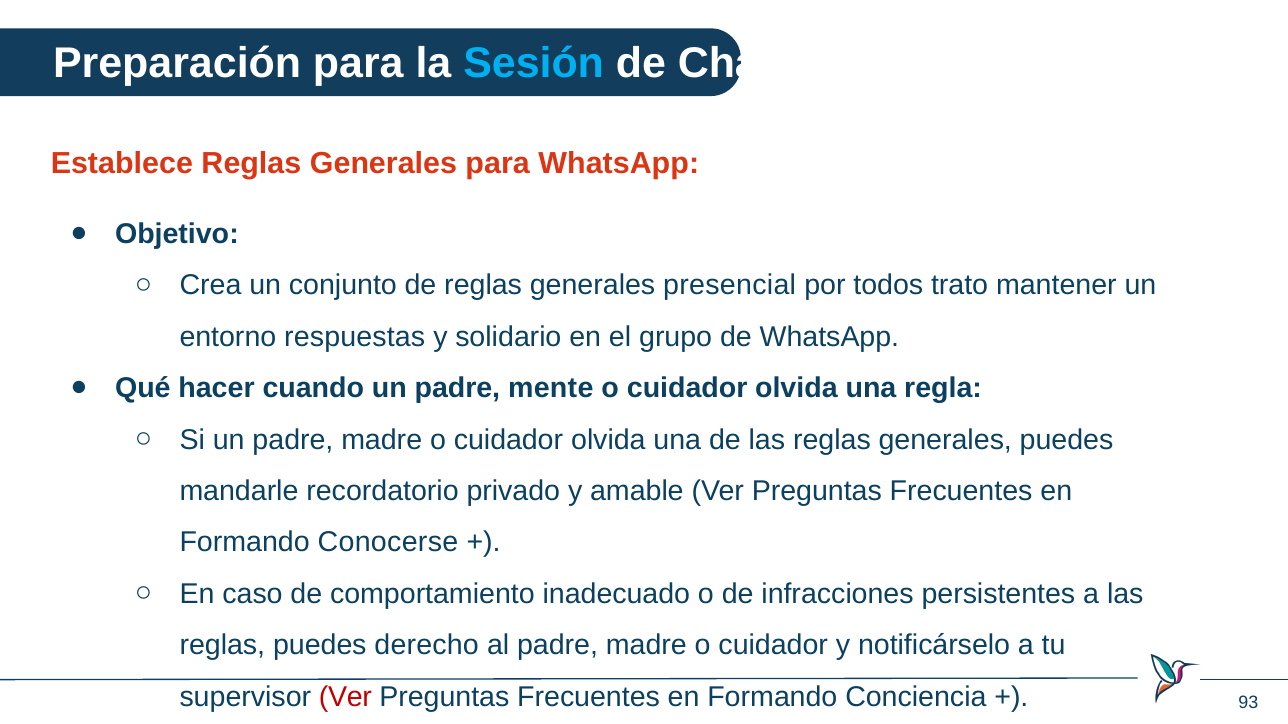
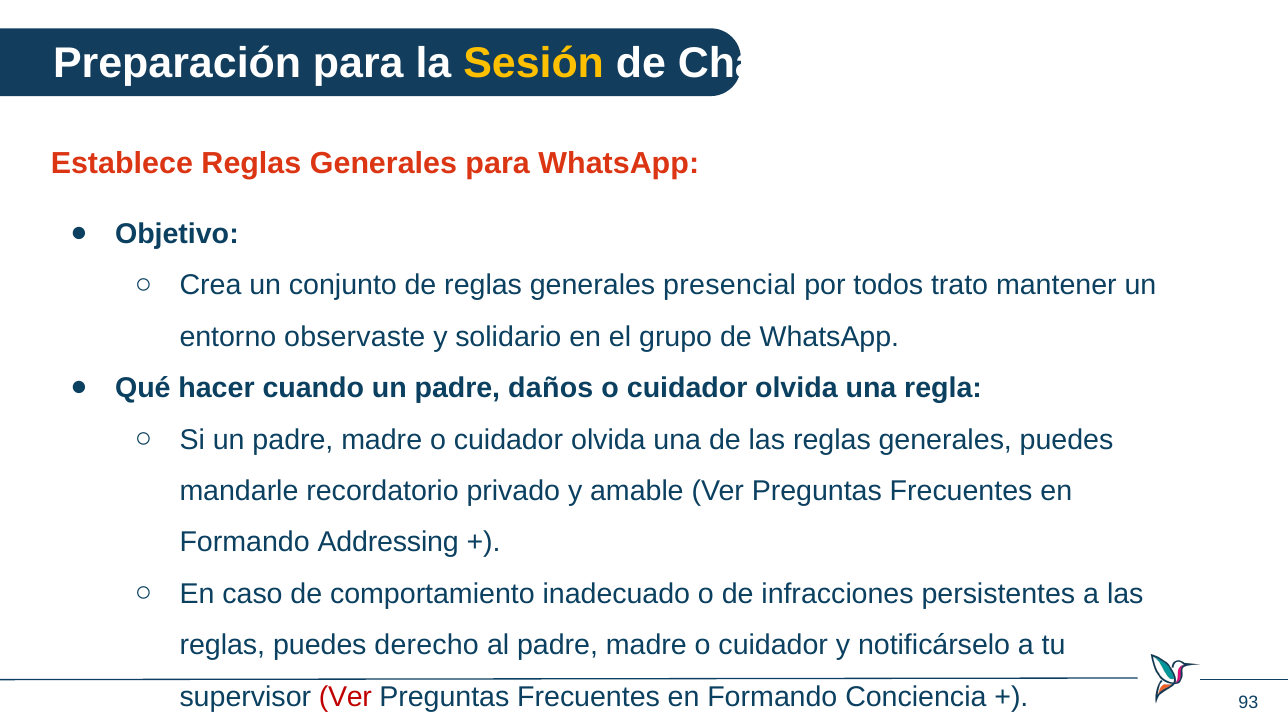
Sesión colour: light blue -> yellow (534, 63)
respuestas: respuestas -> observaste (355, 337)
mente: mente -> daños (551, 388)
Conocerse: Conocerse -> Addressing (388, 543)
